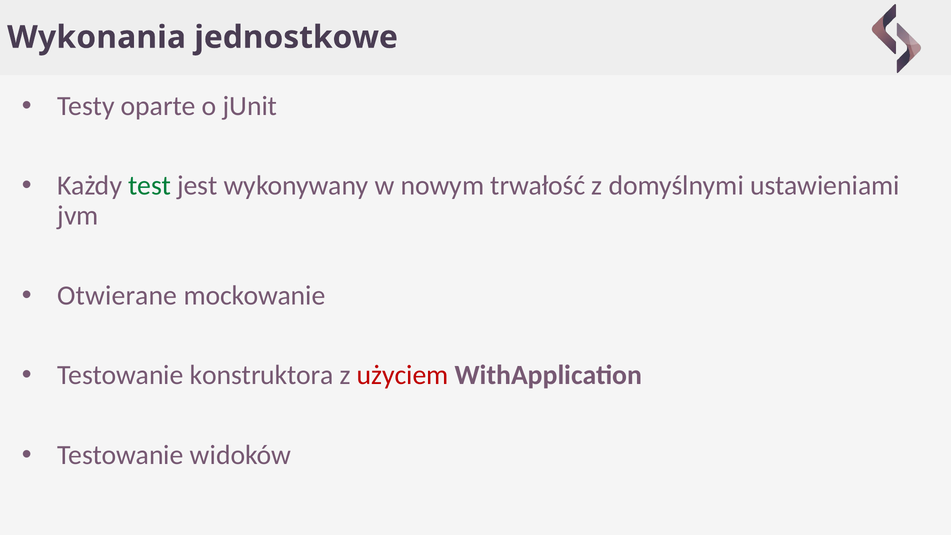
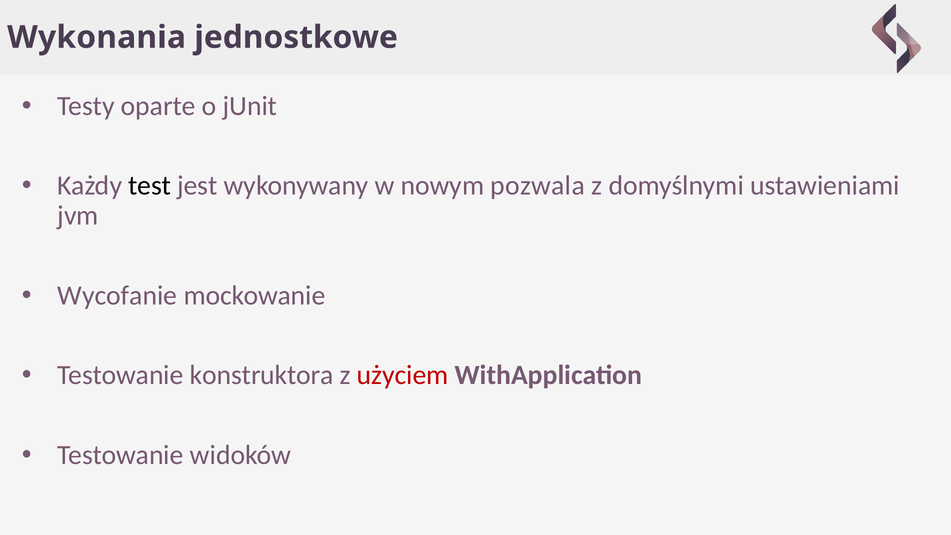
test colour: green -> black (150, 186)
trwałość: trwałość -> pozwala (538, 186)
Otwierane: Otwierane -> Wycofanie (117, 295)
